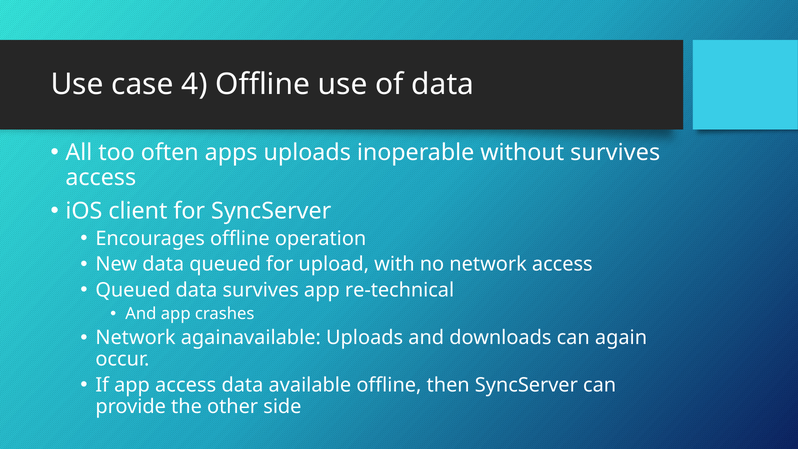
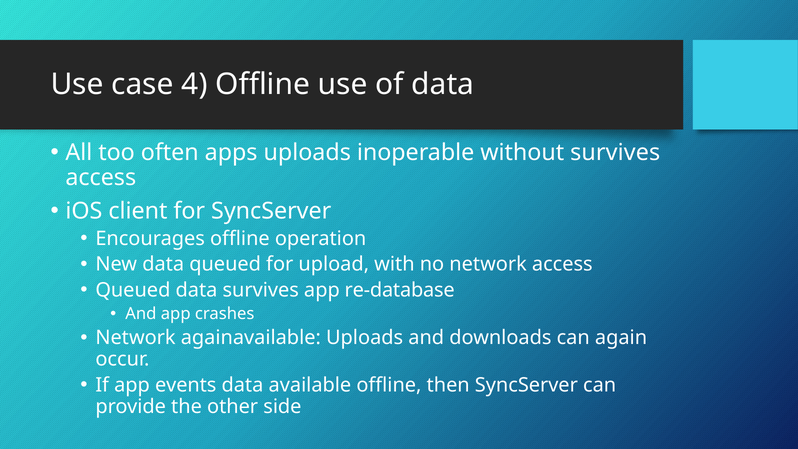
re-technical: re-technical -> re-database (400, 290)
app access: access -> events (186, 385)
